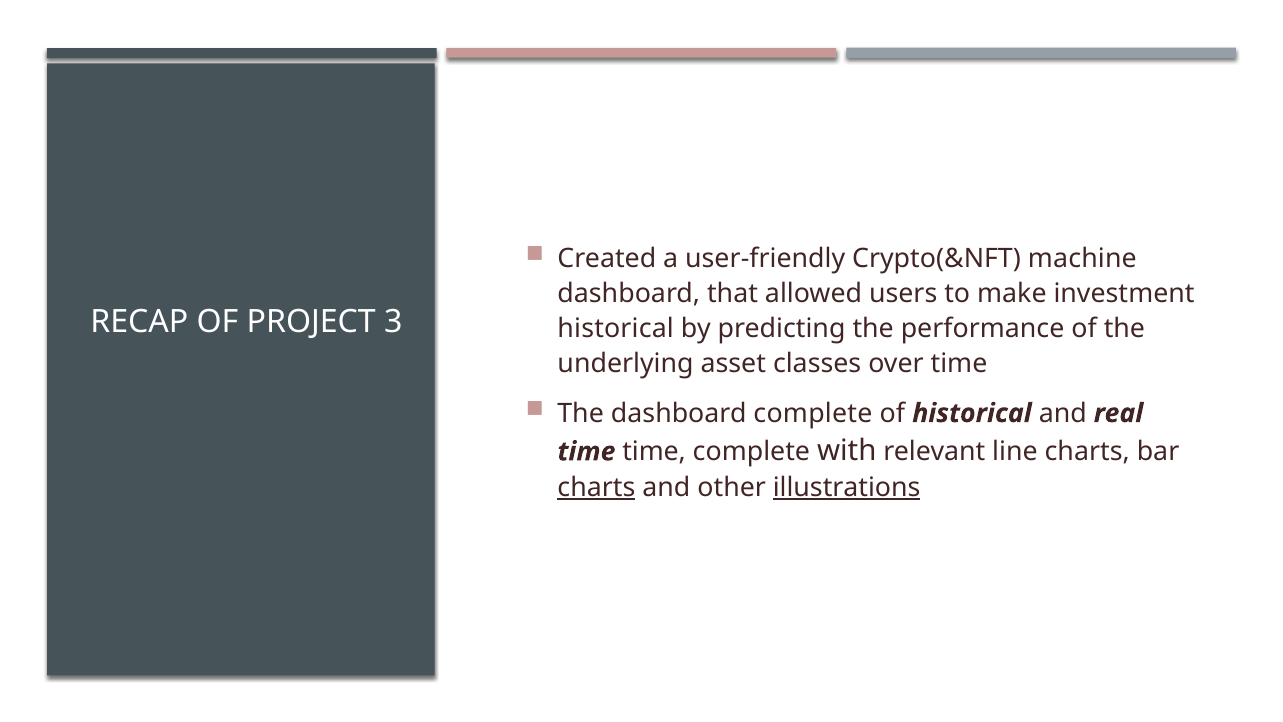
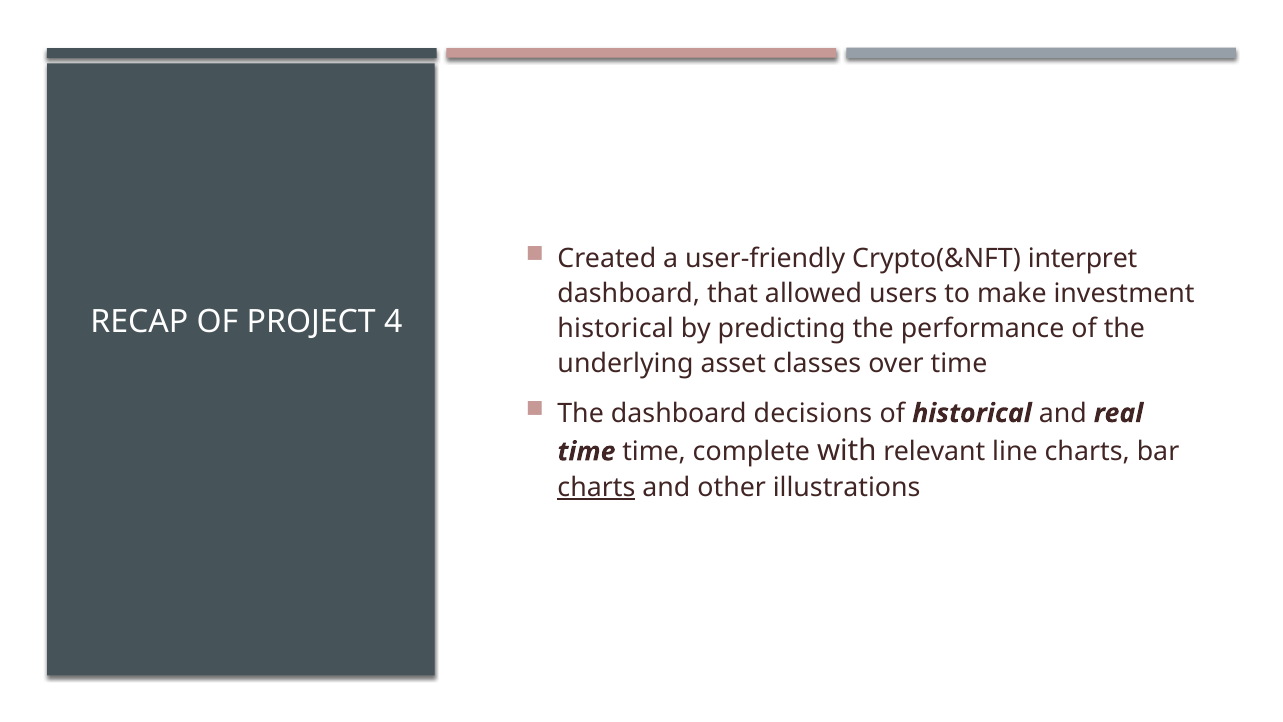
machine: machine -> interpret (1083, 258)
3: 3 -> 4 (393, 322)
dashboard complete: complete -> decisions (813, 413)
illustrations underline: present -> none (847, 487)
